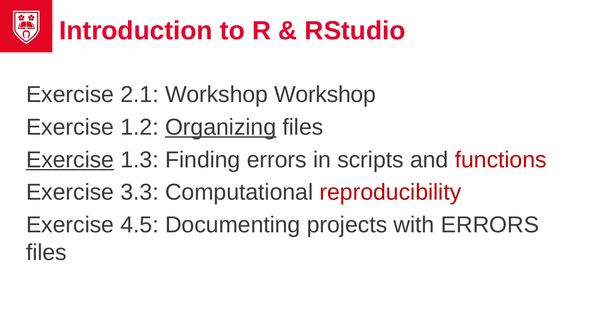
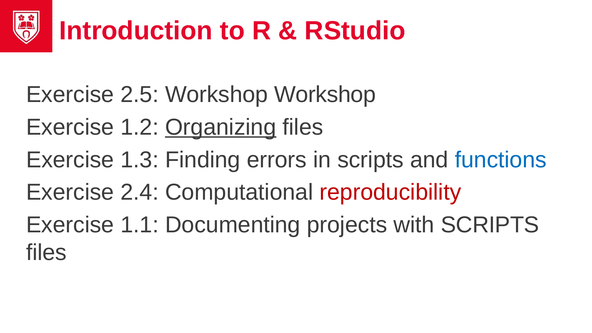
2.1: 2.1 -> 2.5 (140, 95)
Exercise underline: present -> none (70, 160)
functions colour: red -> blue (501, 160)
3.3: 3.3 -> 2.4 (140, 192)
4.5: 4.5 -> 1.1 (140, 225)
with ERRORS: ERRORS -> SCRIPTS (490, 225)
